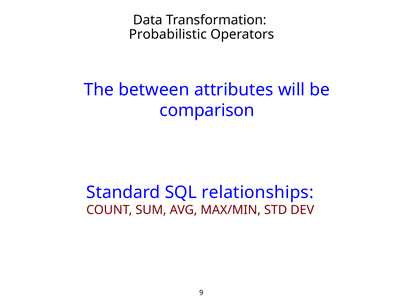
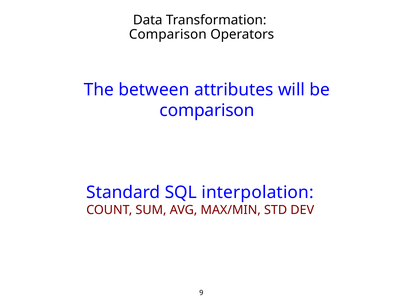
Probabilistic: Probabilistic -> Comparison (168, 34)
relationships: relationships -> interpolation (258, 192)
